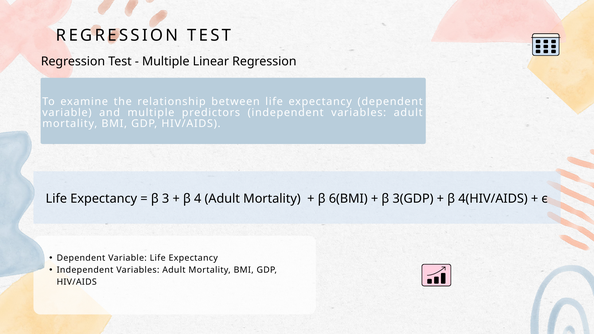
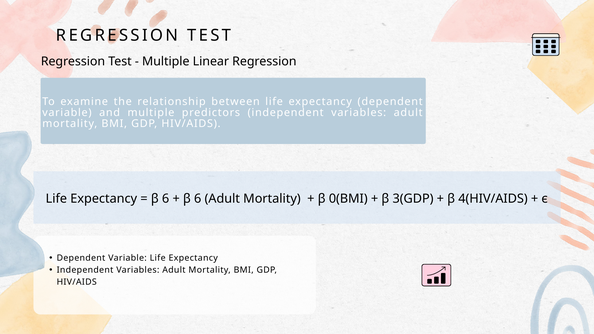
3: 3 -> 6 (166, 199)
4: 4 -> 6 (198, 199)
6(BMI: 6(BMI -> 0(BMI (348, 199)
